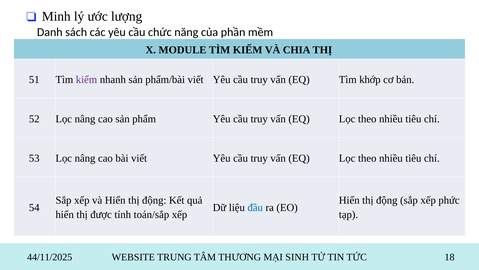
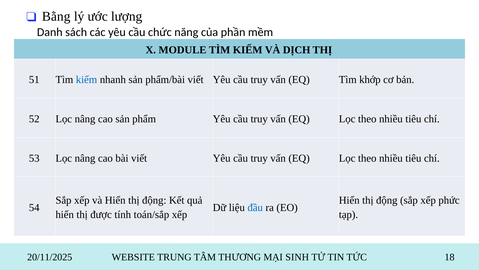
Minh: Minh -> Bằng (56, 16)
CHIA: CHIA -> DỊCH (297, 50)
kiếm colour: purple -> blue (87, 80)
44/11/2025: 44/11/2025 -> 20/11/2025 (50, 257)
